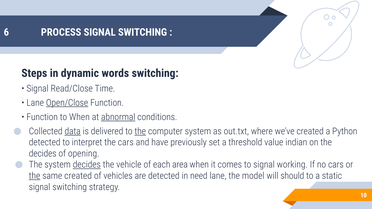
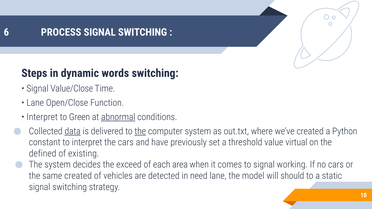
Read/Close: Read/Close -> Value/Close (72, 89)
Open/Close underline: present -> none (67, 103)
Function: Function -> Interpret (42, 117)
to When: When -> Green (80, 117)
detected: detected -> constant (45, 143)
indian: indian -> virtual (296, 143)
decides: decides -> defined (43, 154)
opening: opening -> existing (84, 154)
decides underline: present -> none (87, 165)
vehicle: vehicle -> exceed (129, 165)
the underline: present -> none (35, 176)
